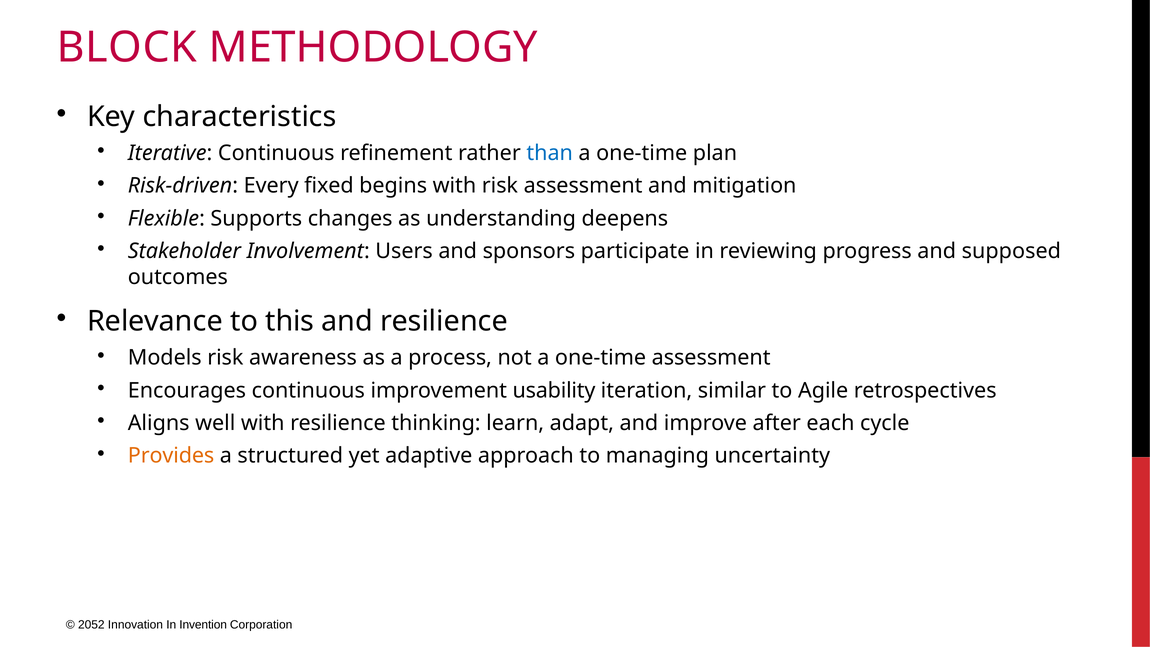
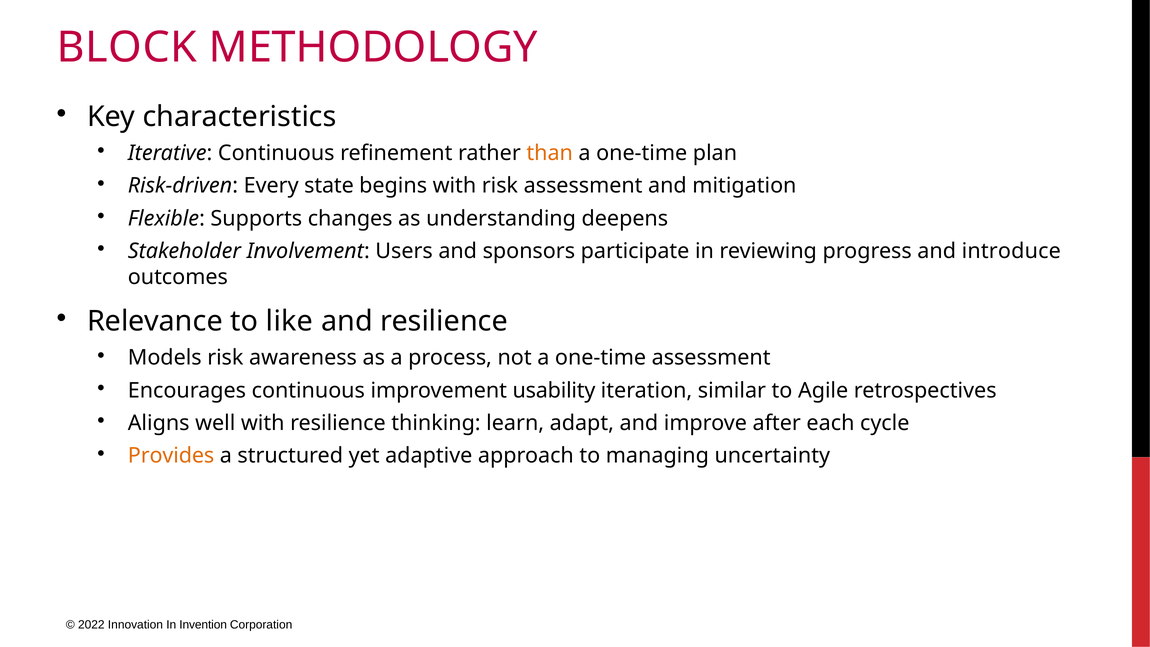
than colour: blue -> orange (550, 153)
fixed: fixed -> state (329, 186)
supposed: supposed -> introduce (1011, 251)
this: this -> like (290, 321)
2052: 2052 -> 2022 (91, 625)
